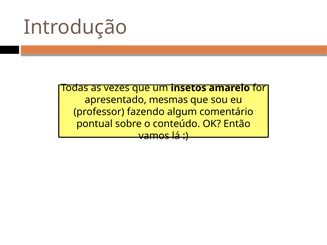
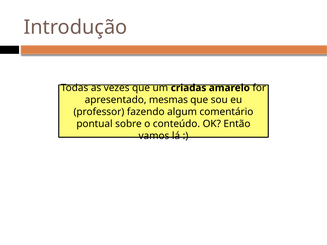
insetos: insetos -> criadas (189, 88)
